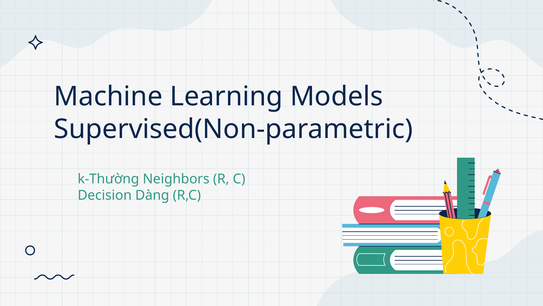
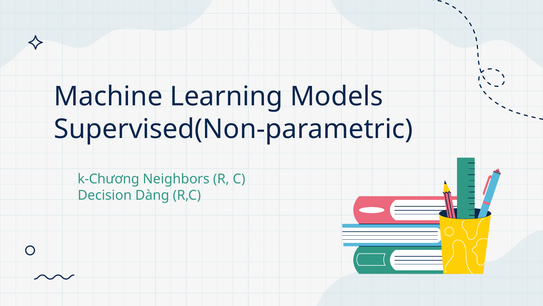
k-Thường: k-Thường -> k-Chương (108, 179)
